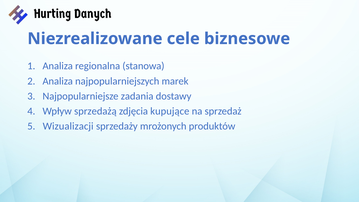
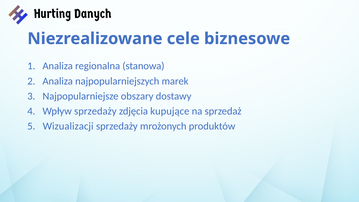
zadania: zadania -> obszary (137, 96)
Wpływ sprzedażą: sprzedażą -> sprzedaży (95, 111)
